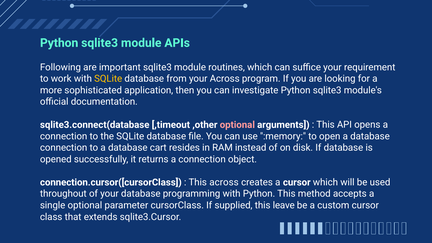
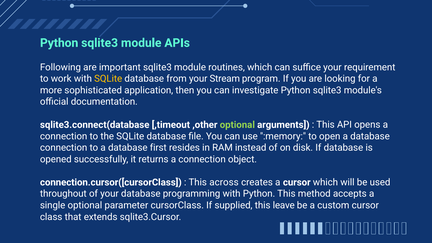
your Across: Across -> Stream (225, 79)
optional colour: pink -> light green (237, 125)
cart: cart -> first (158, 148)
